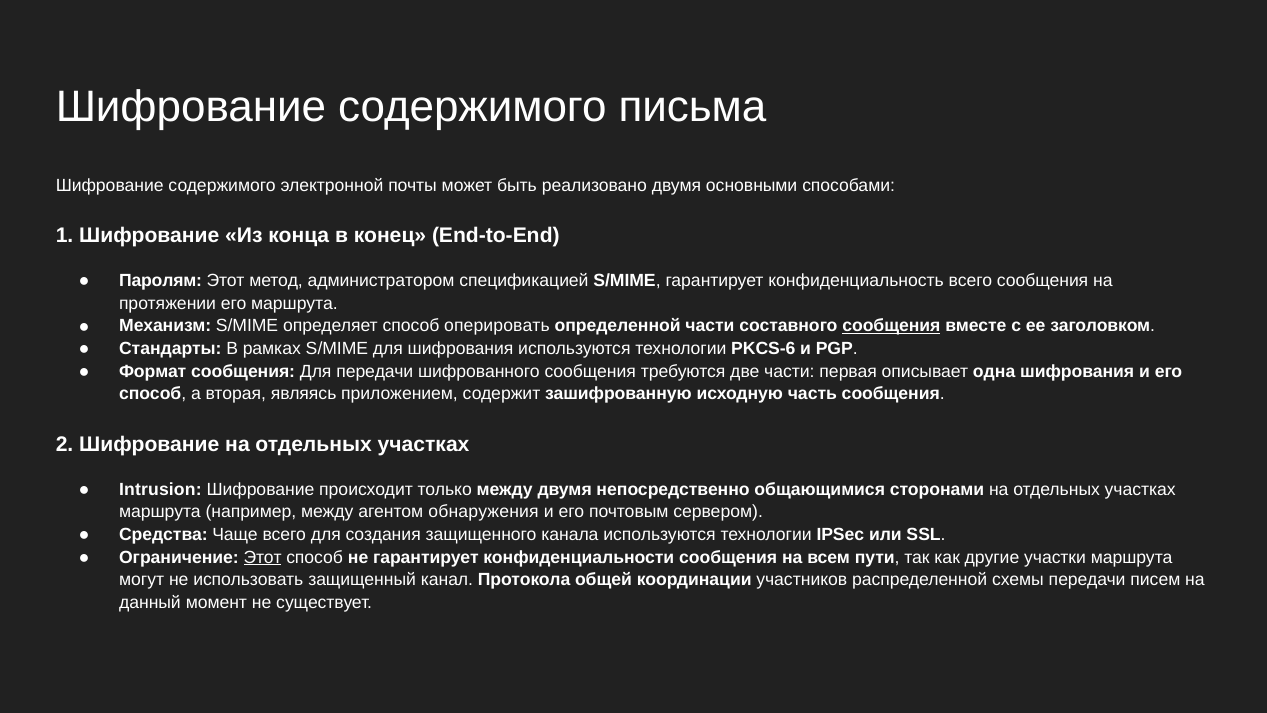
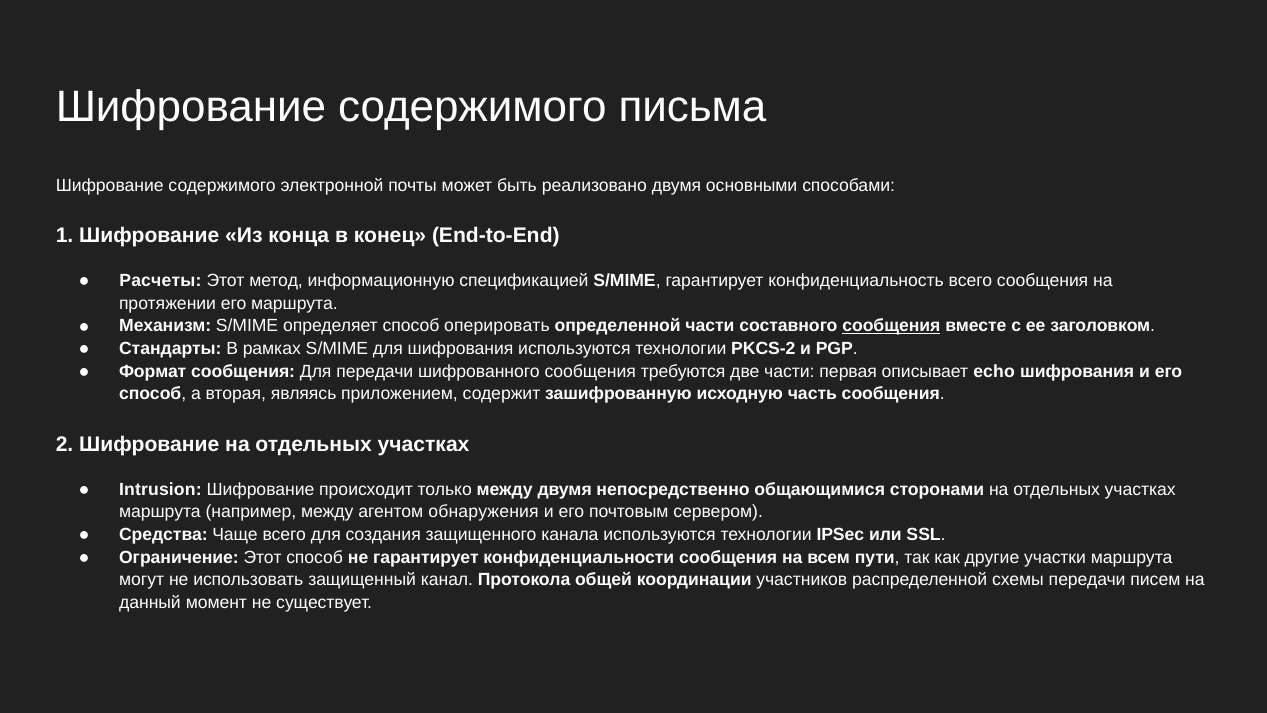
Паролям: Паролям -> Расчеты (160, 281)
администратором: администратором -> информационную (381, 281)
PKCS-6: PKCS-6 -> PKCS-2 (763, 349)
одна: одна -> echo (994, 371)
Этот underline: present -> none (263, 557)
